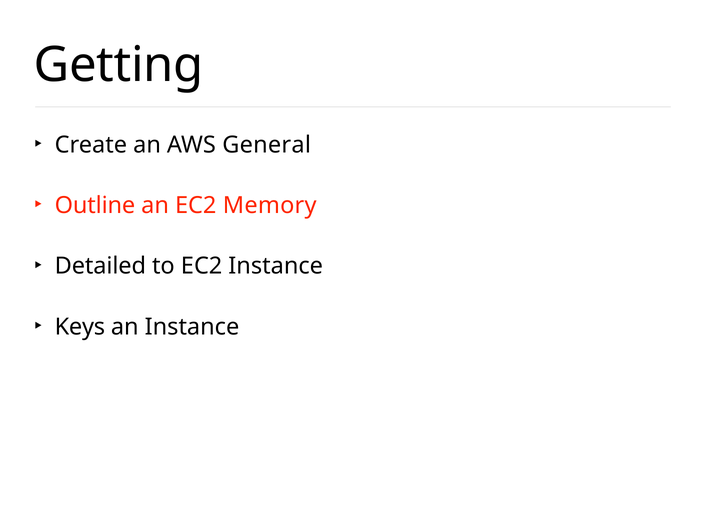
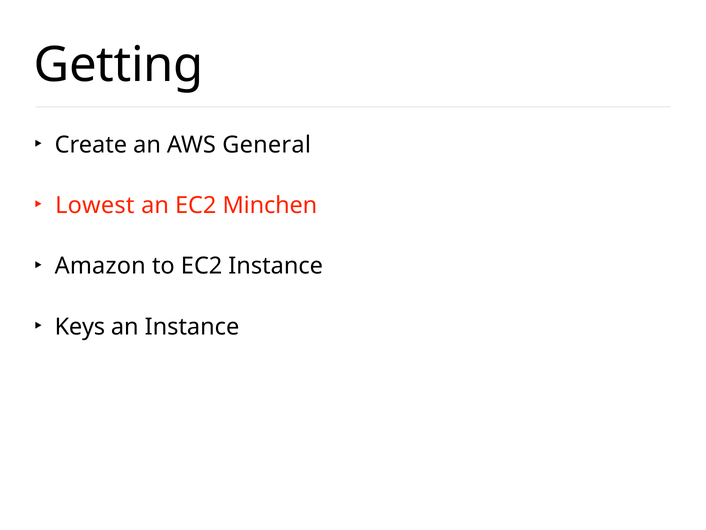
Outline: Outline -> Lowest (95, 205)
Memory: Memory -> Minchen (270, 205)
Detailed: Detailed -> Amazon (100, 266)
